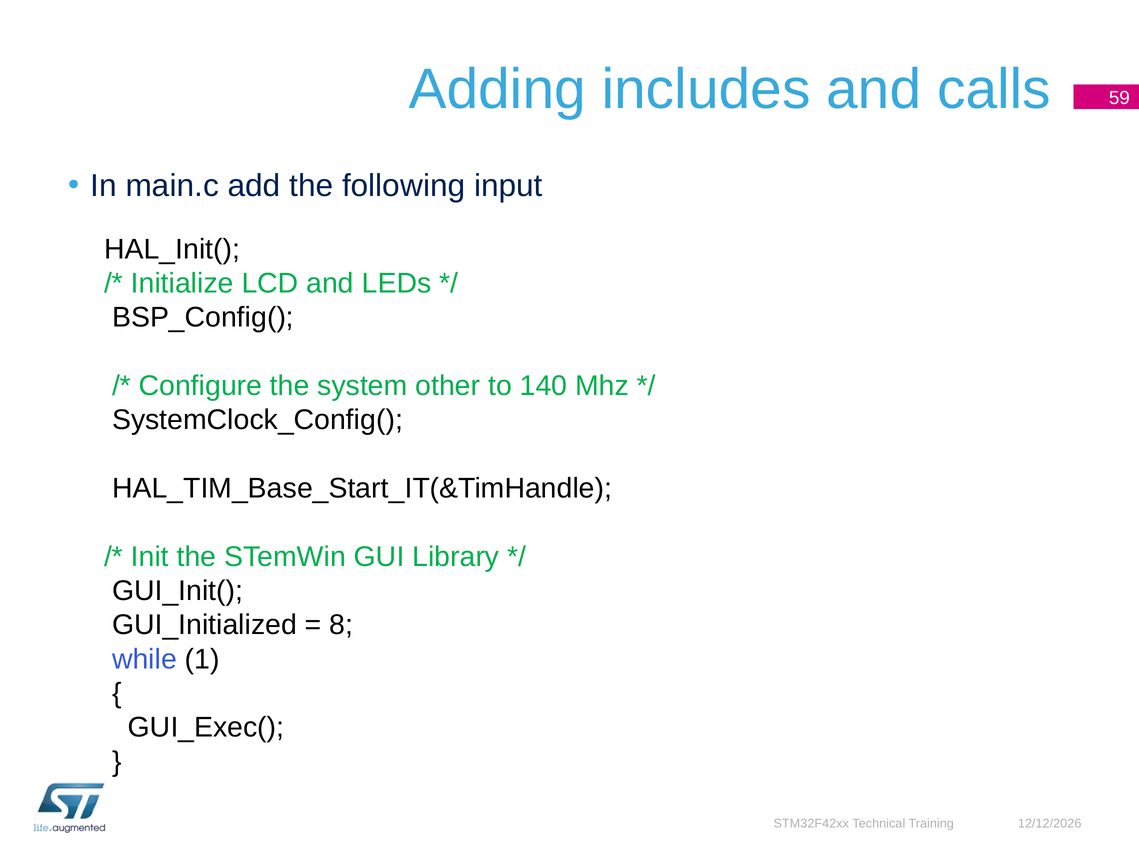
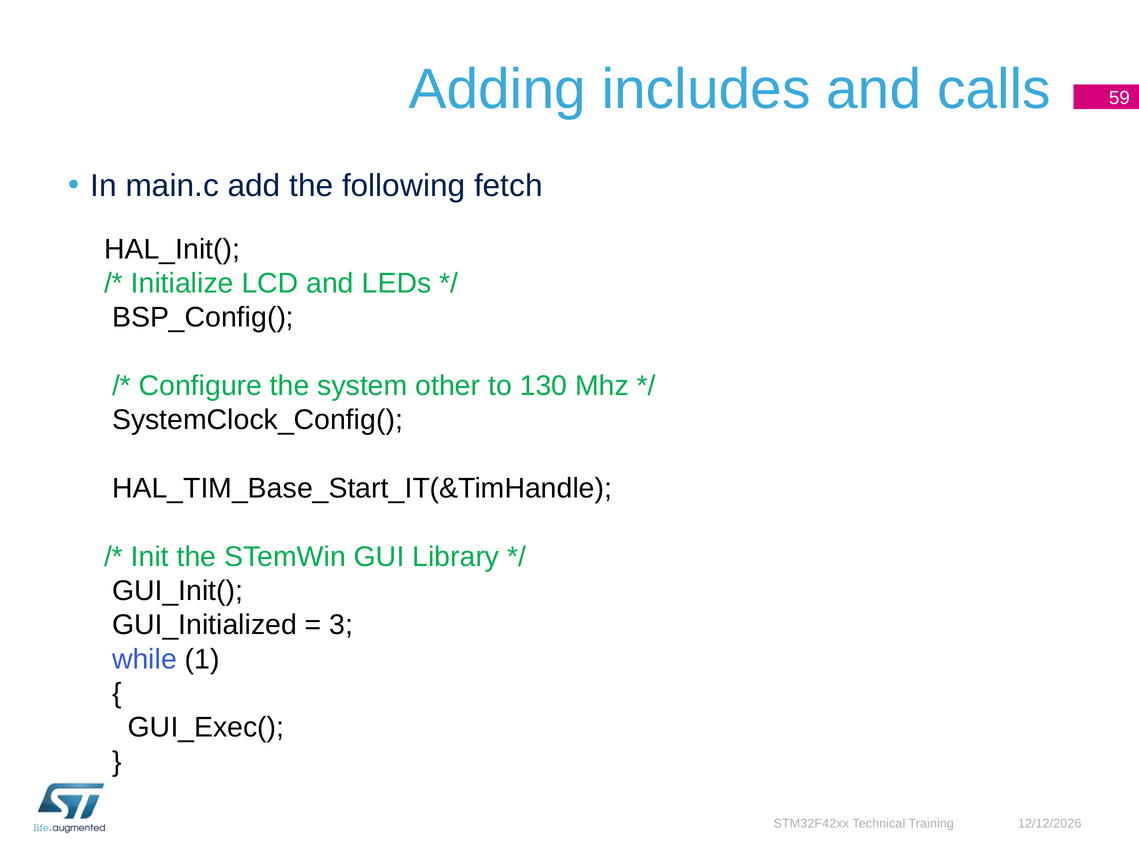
input: input -> fetch (508, 186)
140: 140 -> 130 (543, 386)
8: 8 -> 3 (341, 625)
